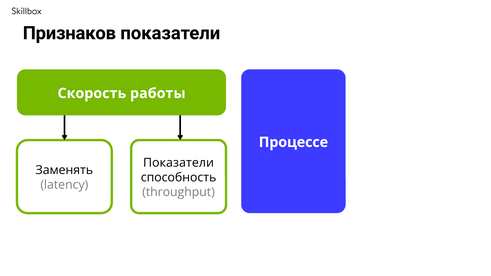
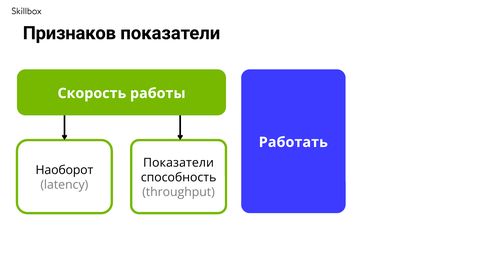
Процессе: Процессе -> Работать (293, 142)
Заменять: Заменять -> Наоборот (64, 170)
